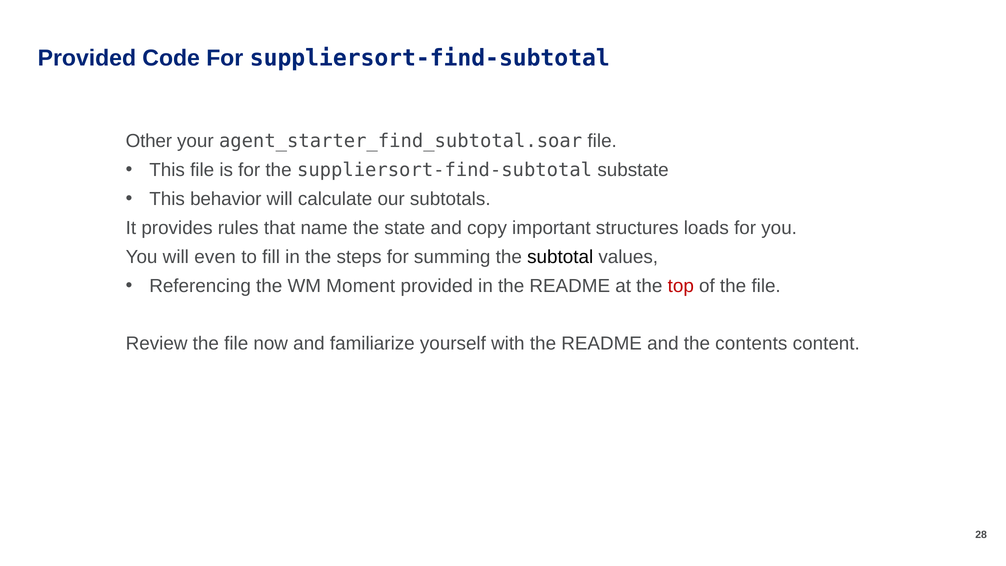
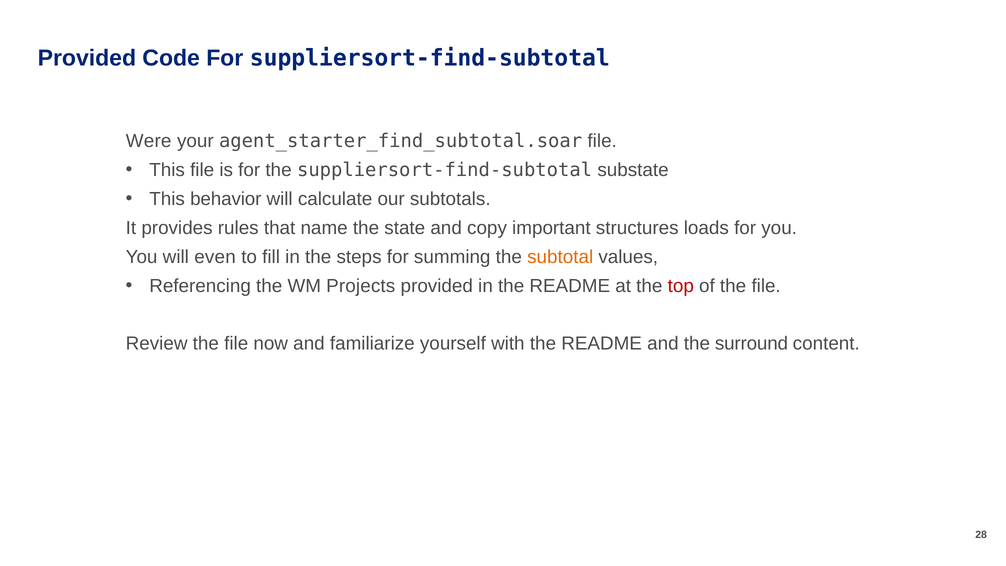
Other: Other -> Were (149, 141)
subtotal colour: black -> orange (560, 257)
Moment: Moment -> Projects (361, 286)
contents: contents -> surround (751, 344)
